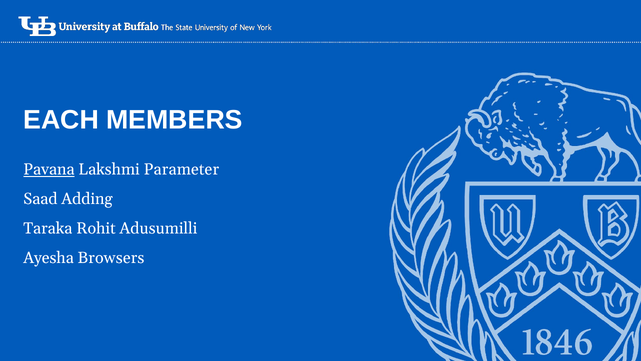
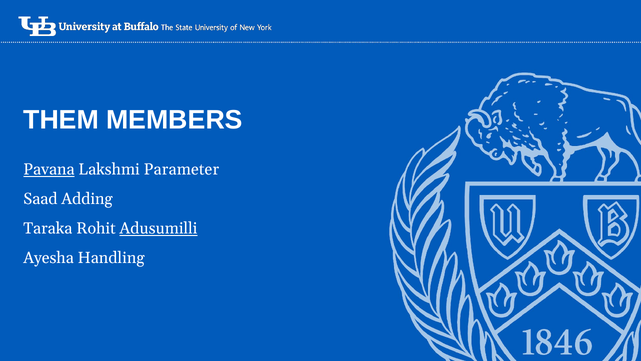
EACH: EACH -> THEM (61, 120)
Adusumilli underline: none -> present (158, 228)
Browsers: Browsers -> Handling (111, 258)
